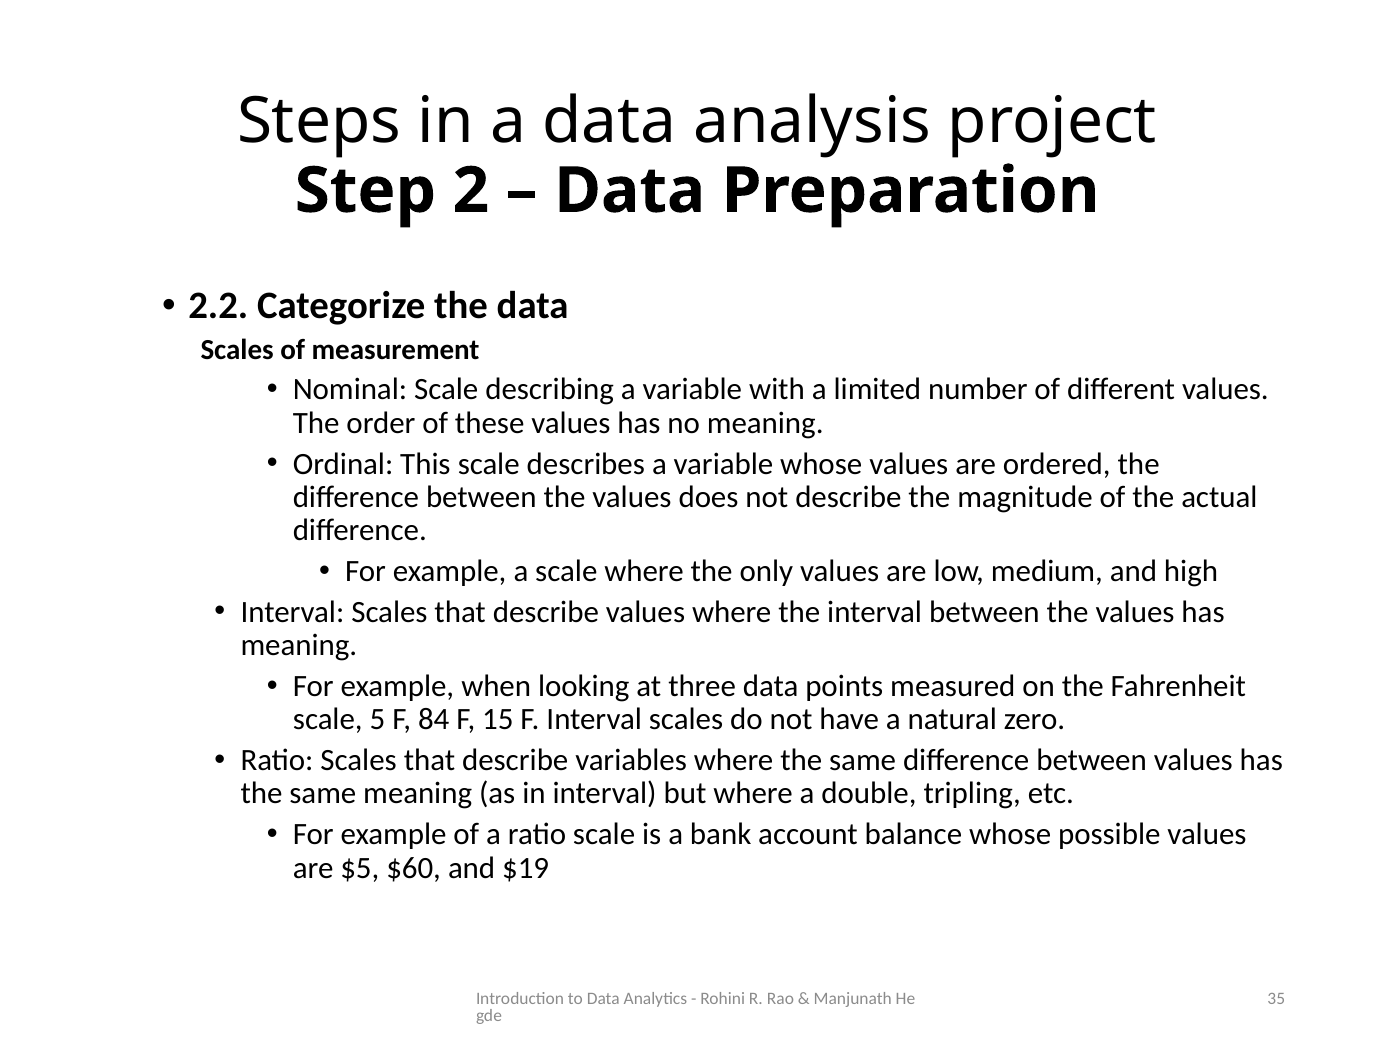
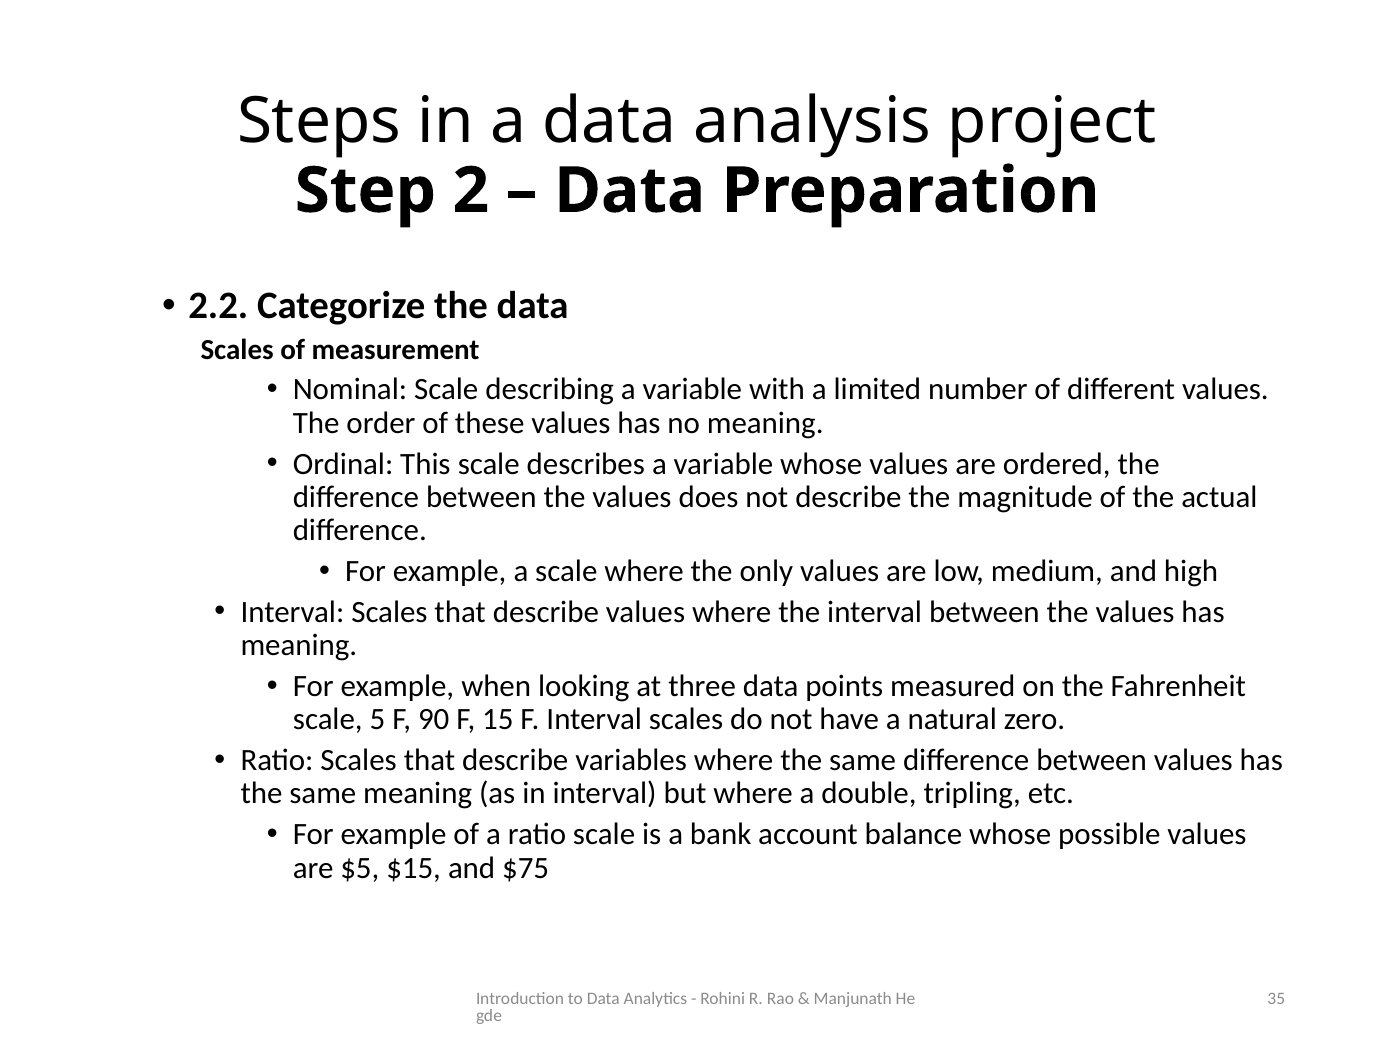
84: 84 -> 90 (434, 720)
$60: $60 -> $15 (414, 868)
$19: $19 -> $75 (526, 868)
